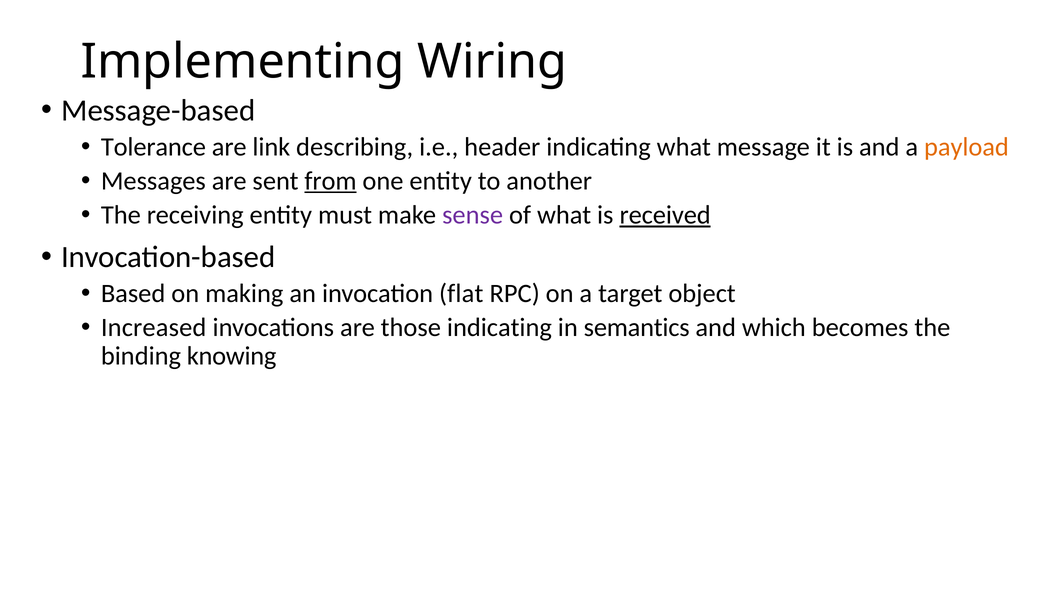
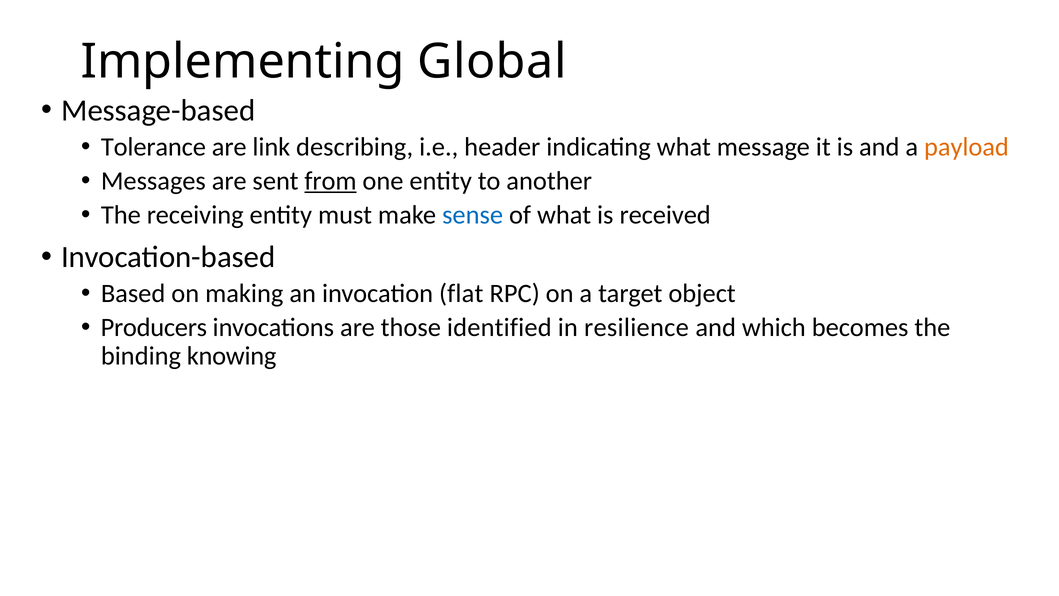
Wiring: Wiring -> Global (492, 62)
sense colour: purple -> blue (473, 215)
received underline: present -> none (665, 215)
Increased: Increased -> Producers (154, 327)
those indicating: indicating -> identified (499, 327)
semantics: semantics -> resilience (636, 327)
